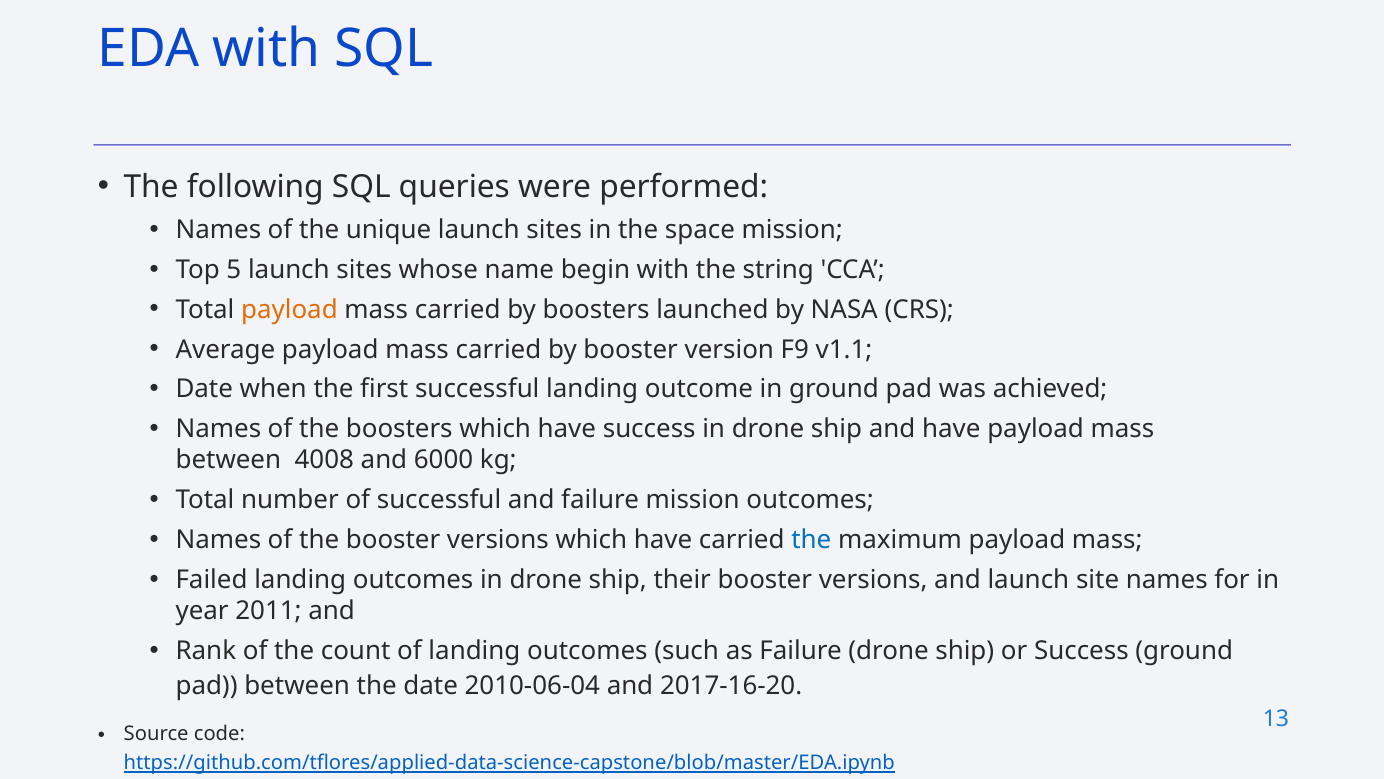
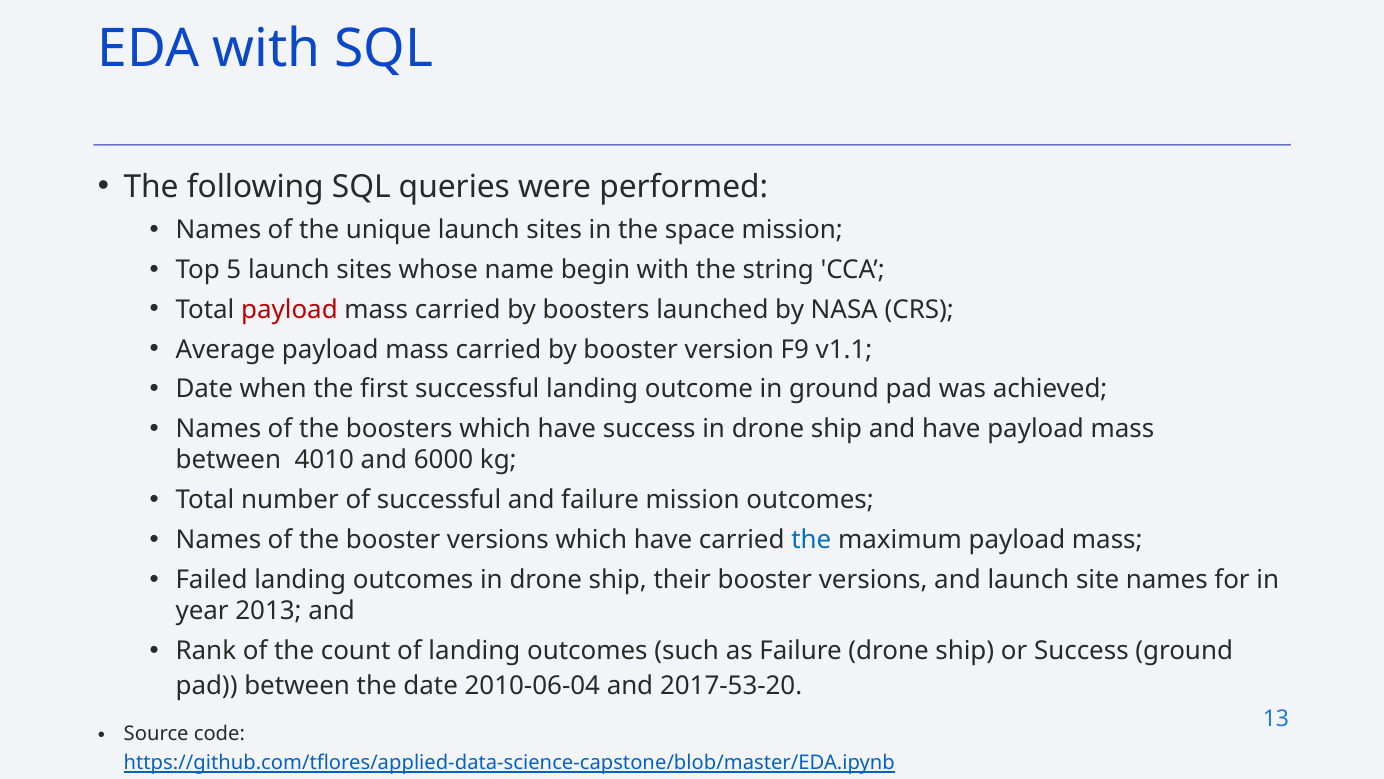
payload colour: orange -> red (289, 309)
4008: 4008 -> 4010 (324, 460)
2011: 2011 -> 2013 (269, 611)
2017-16-20: 2017-16-20 -> 2017-53-20 (731, 686)
